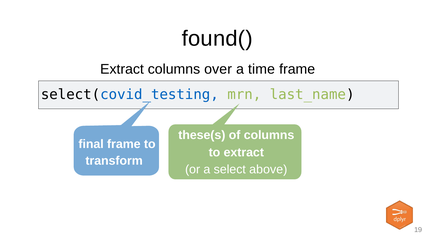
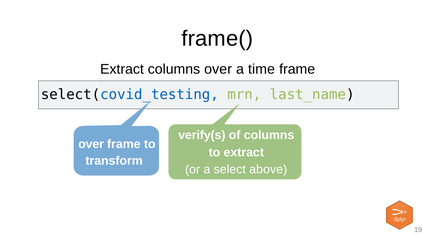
found(: found( -> frame( (217, 39)
these(s: these(s -> verify(s (202, 135)
final: final -> over (91, 144)
